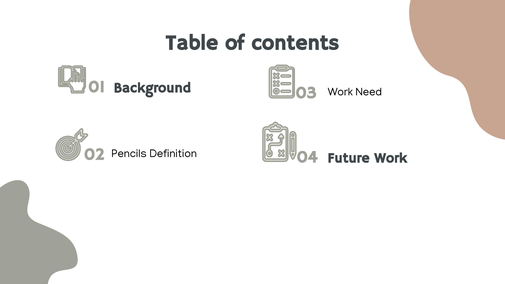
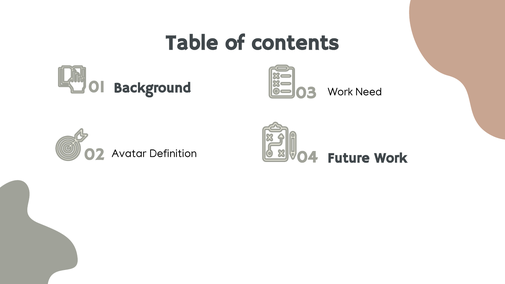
Pencils: Pencils -> Avatar (129, 153)
